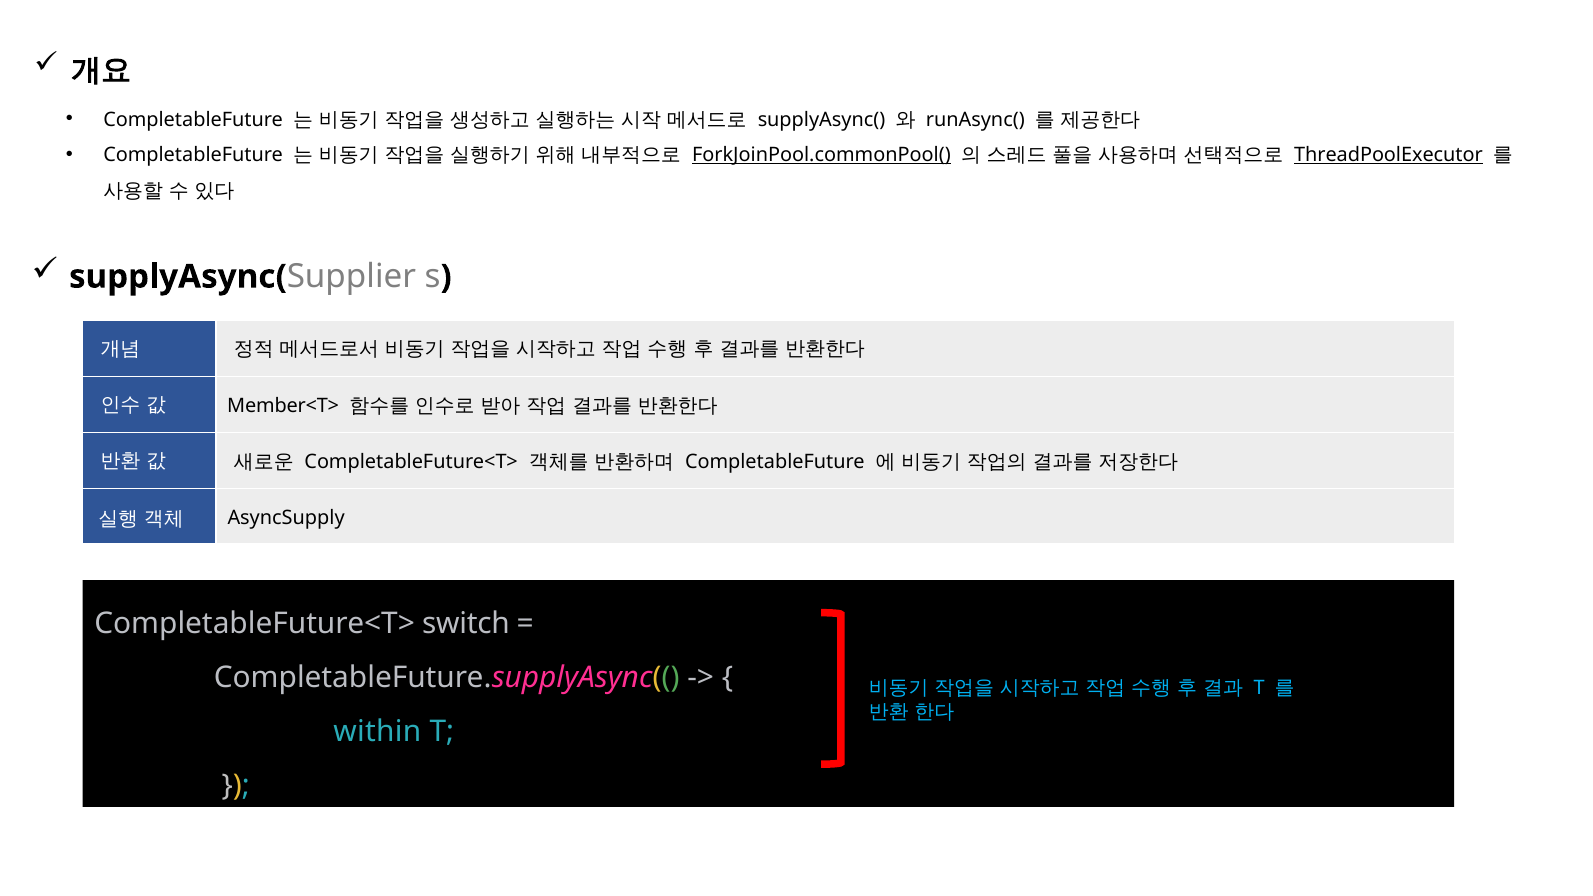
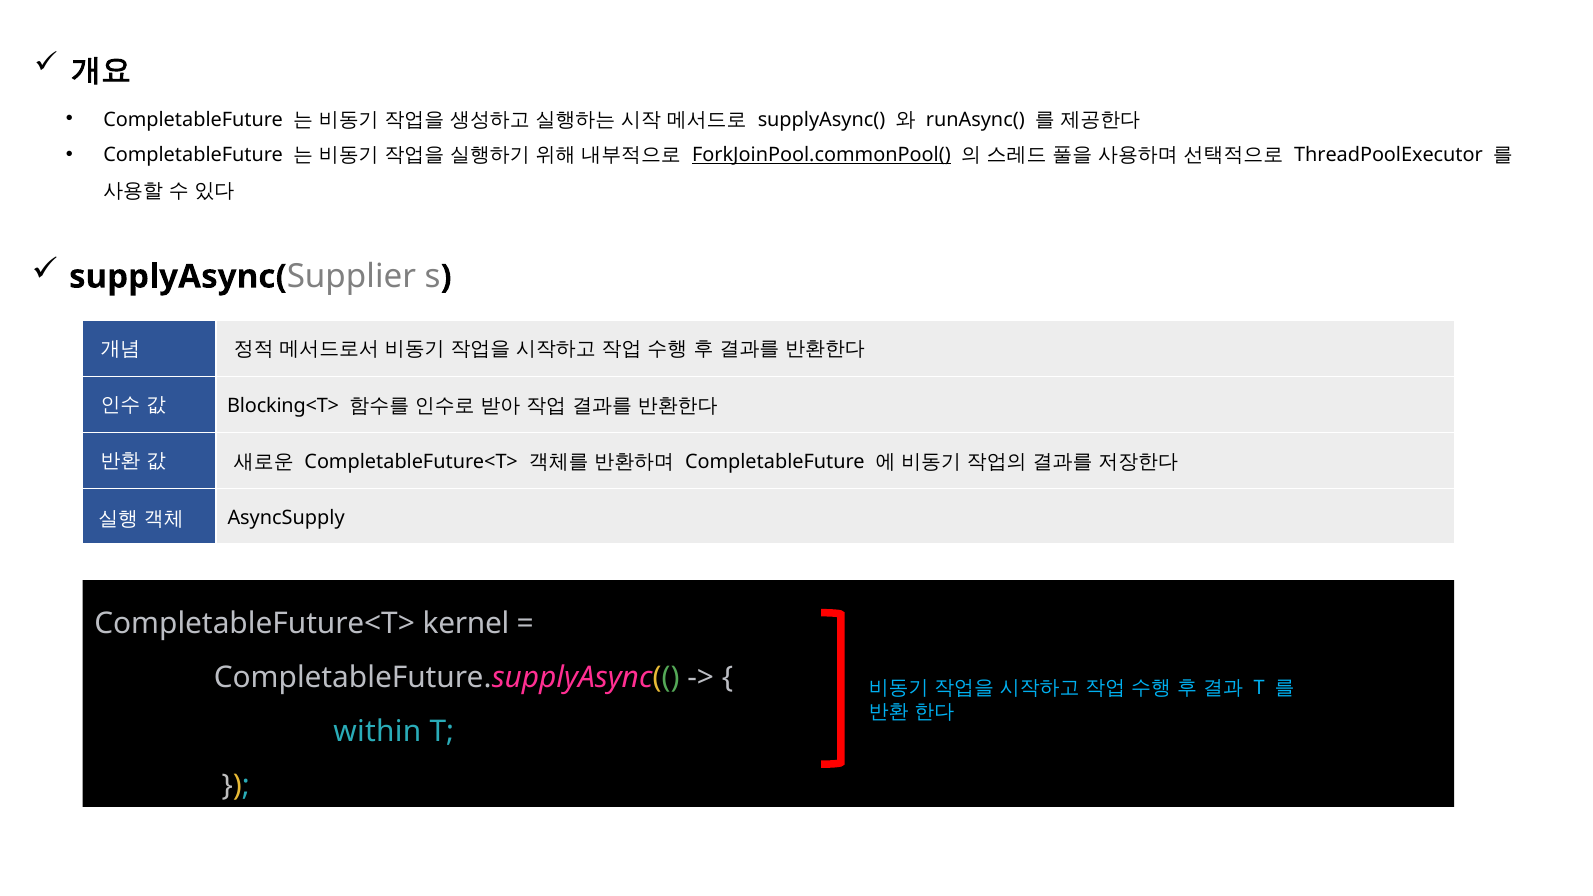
ThreadPoolExecutor underline: present -> none (1388, 155)
Member<T>: Member<T> -> Blocking<T> (283, 406)
switch: switch -> kernel (466, 624)
